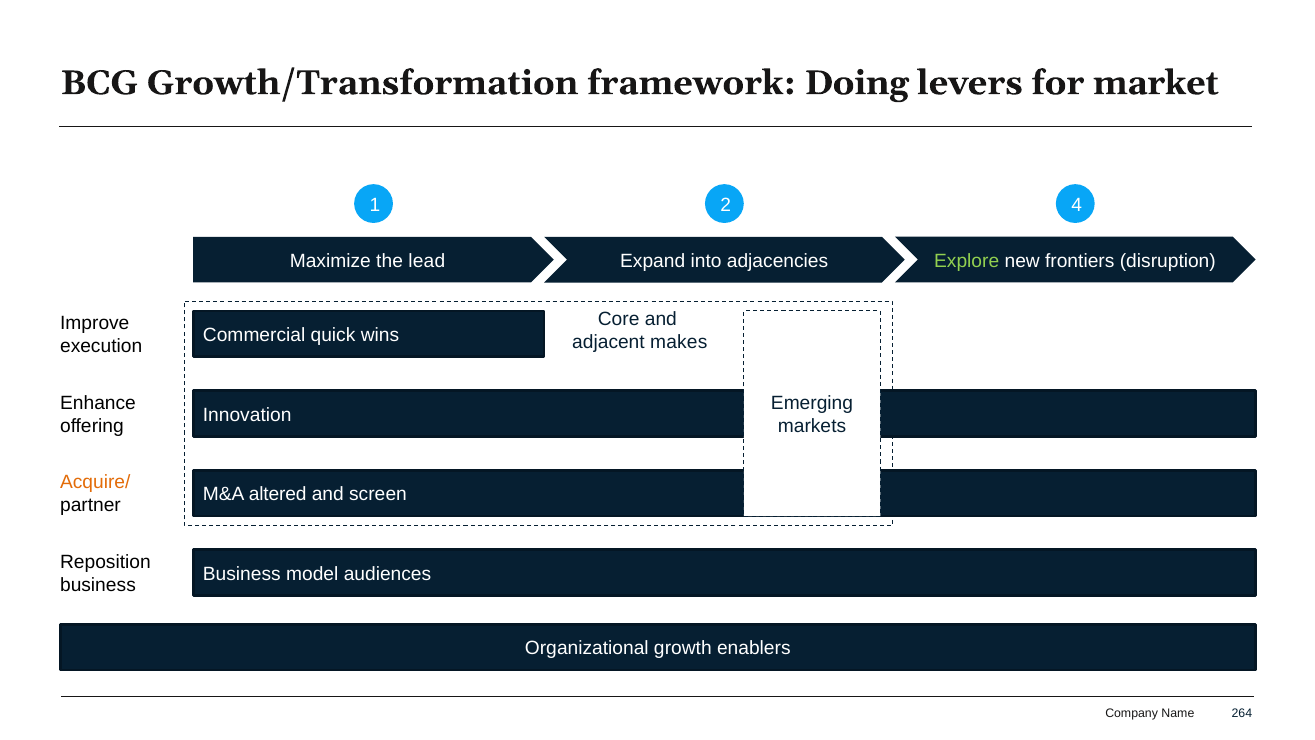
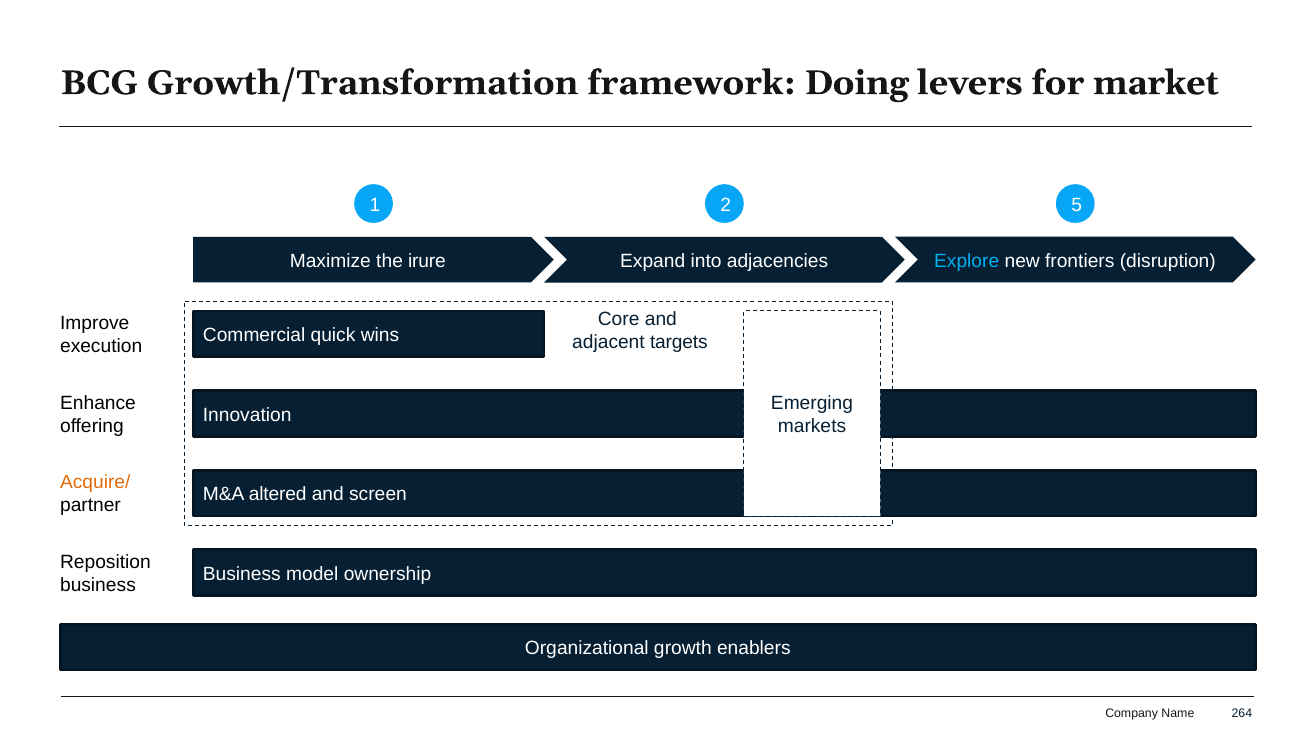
4: 4 -> 5 (1077, 205)
lead: lead -> irure (427, 261)
Explore colour: light green -> light blue (967, 261)
makes: makes -> targets (679, 342)
audiences: audiences -> ownership (388, 574)
